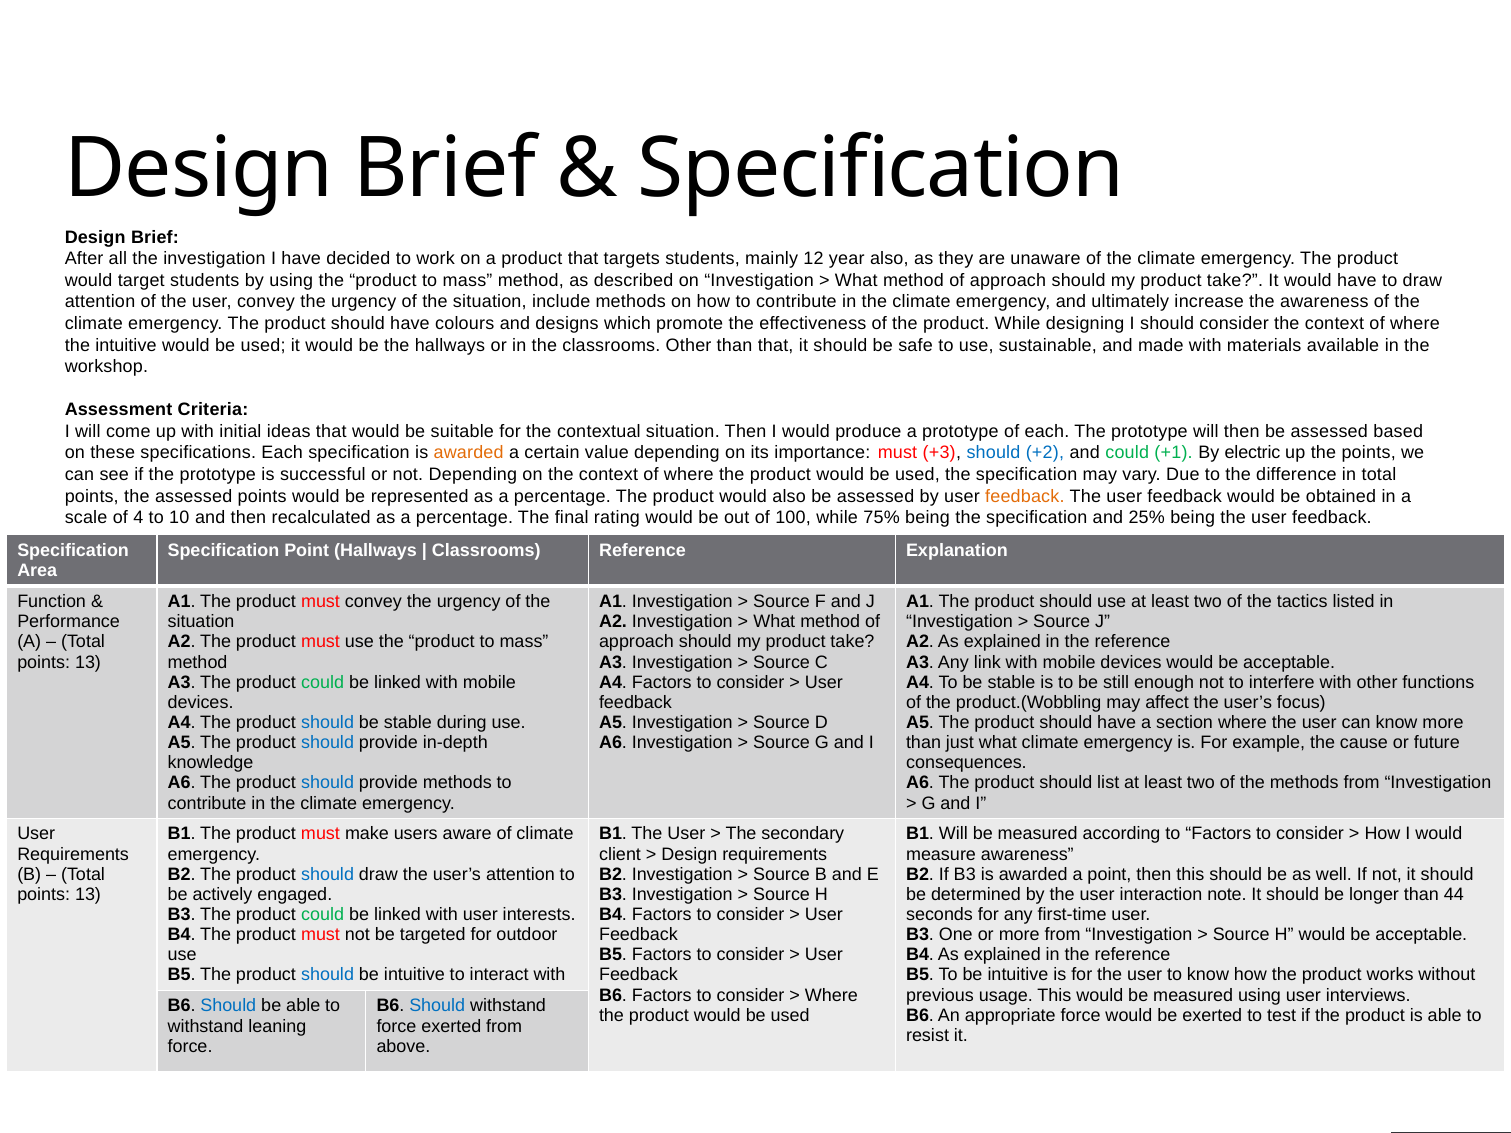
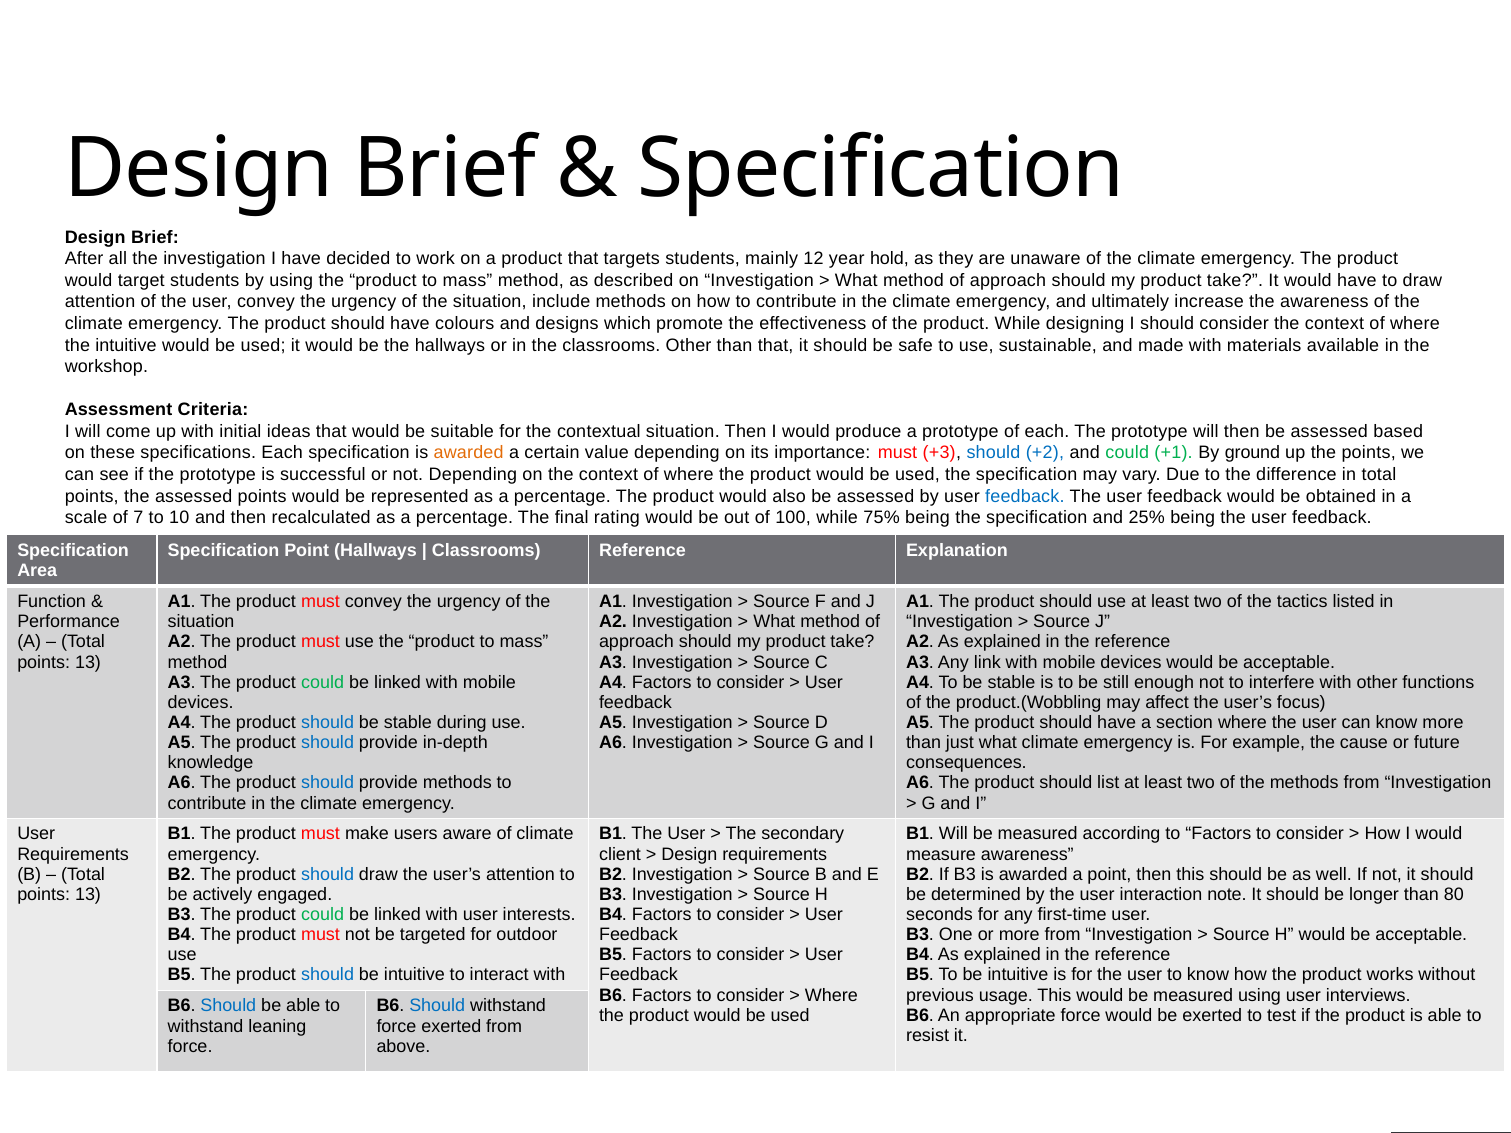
year also: also -> hold (889, 259)
electric: electric -> ground (1252, 453)
feedback colour: orange -> blue (1025, 496)
4: 4 -> 7 (138, 518)
44: 44 -> 80 (1454, 895)
